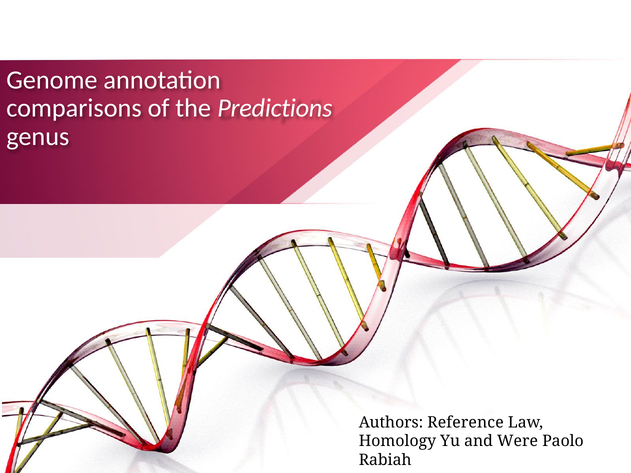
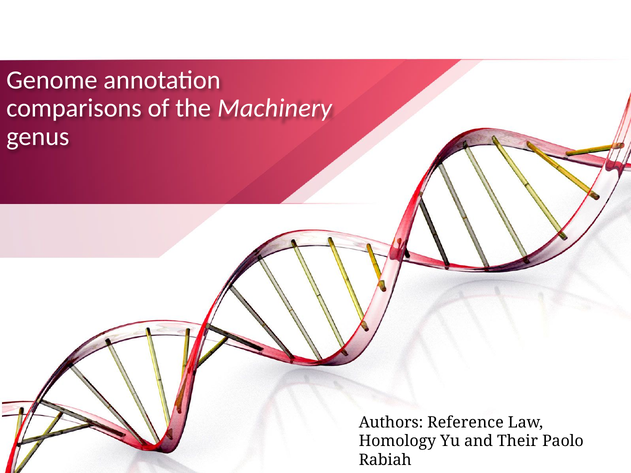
Predictions: Predictions -> Machinery (275, 108)
Were: Were -> Their (518, 441)
